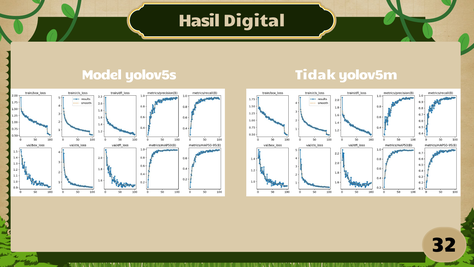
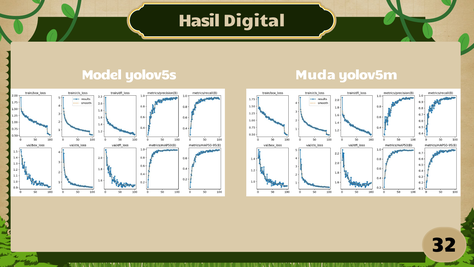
Tidak: Tidak -> Muda (315, 75)
